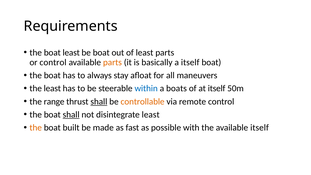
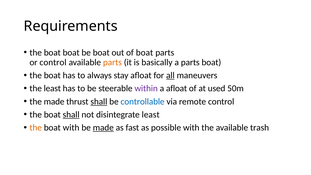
boat least: least -> boat (71, 53)
of least: least -> boat (145, 53)
a itself: itself -> parts (190, 62)
all underline: none -> present (170, 75)
within colour: blue -> purple (146, 88)
a boats: boats -> afloat (177, 88)
at itself: itself -> used (217, 88)
the range: range -> made (54, 101)
controllable colour: orange -> blue (143, 101)
boat built: built -> with (71, 128)
made underline: none -> present (103, 128)
available itself: itself -> trash (260, 128)
